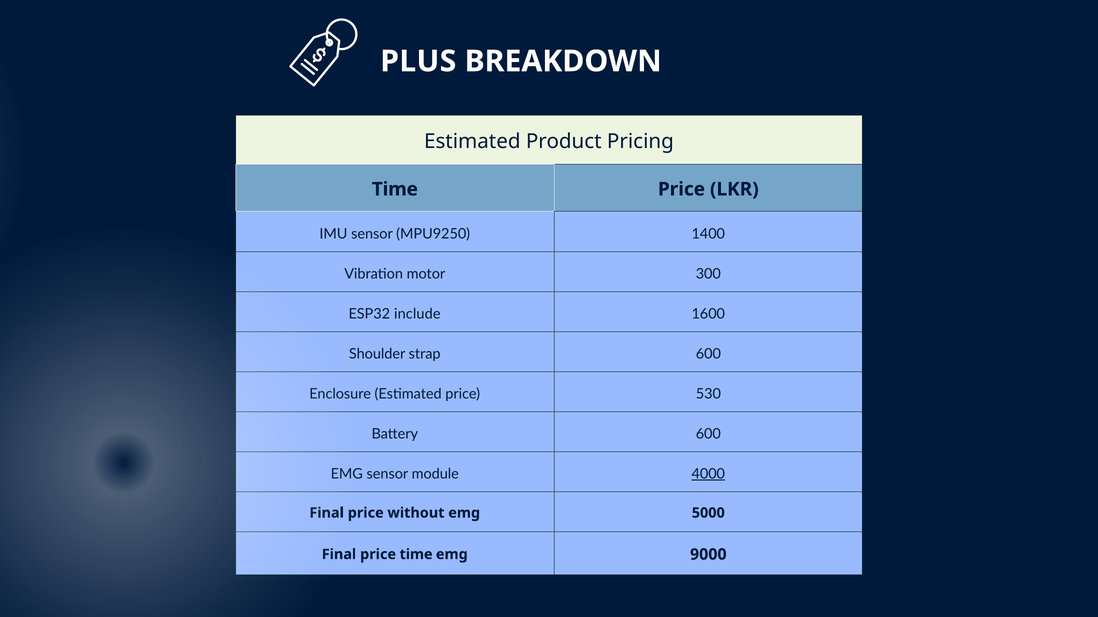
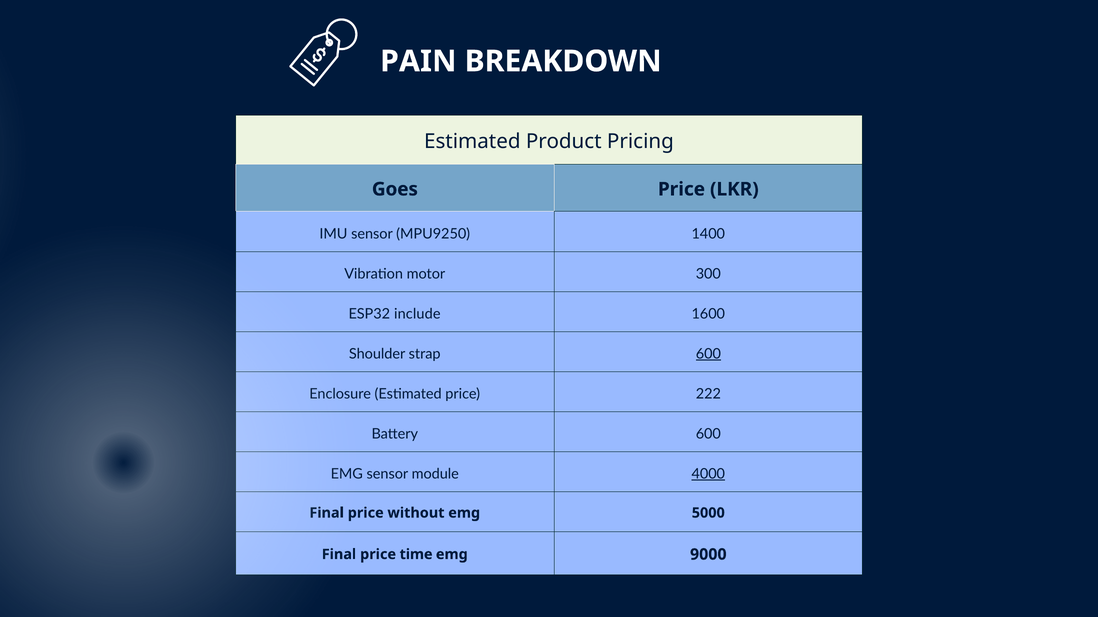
PLUS: PLUS -> PAIN (418, 61)
Time: Time -> Goes (395, 189)
600 underline: none -> present (708, 354)
530: 530 -> 222 (708, 394)
